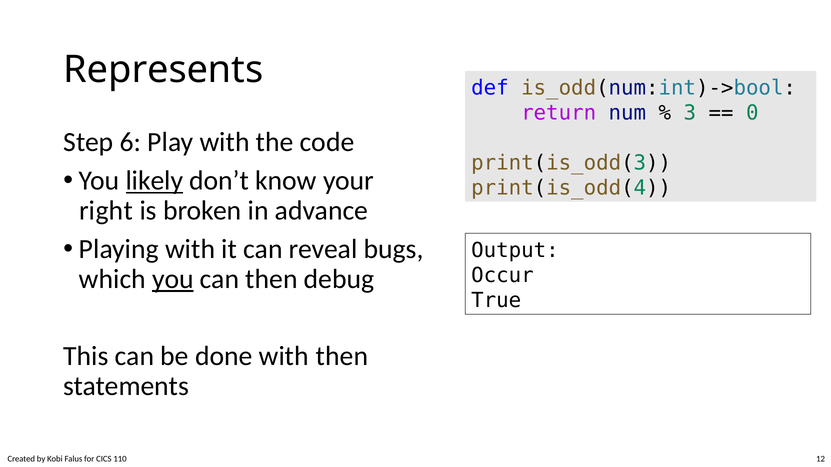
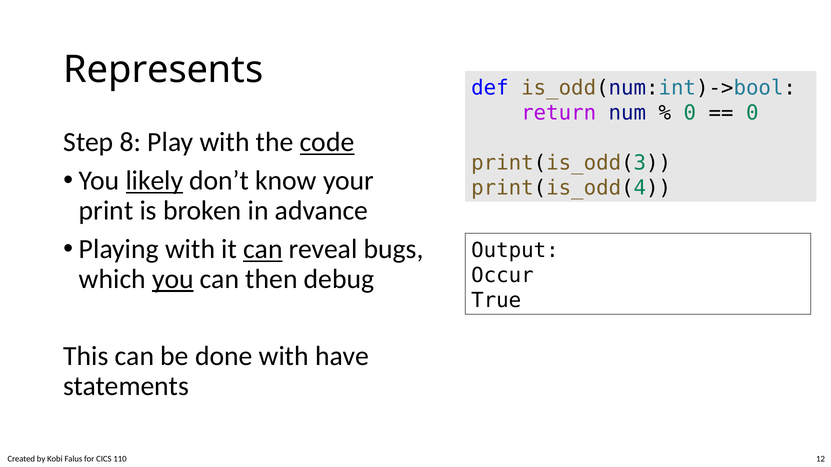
3: 3 -> 0 (690, 113)
6: 6 -> 8 (130, 142)
code underline: none -> present (327, 142)
right: right -> print (106, 211)
can underline: none -> present (263, 249)
with then: then -> have (342, 357)
